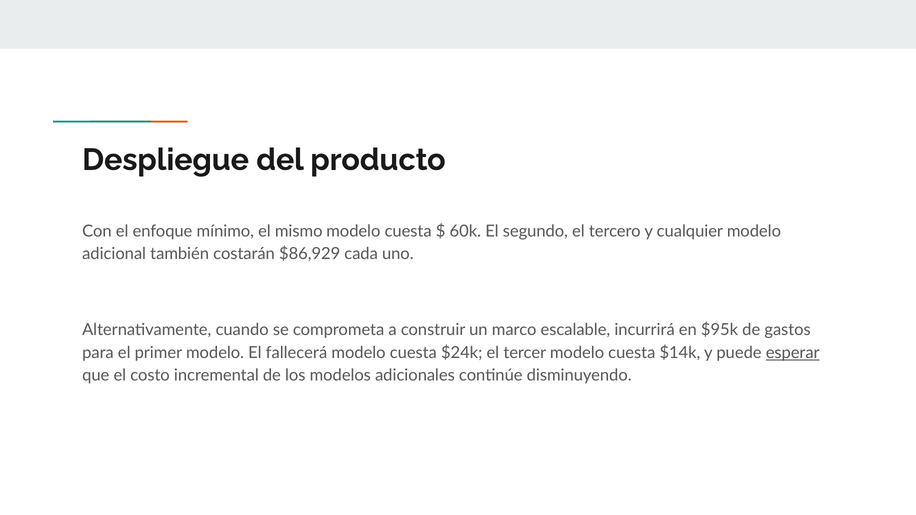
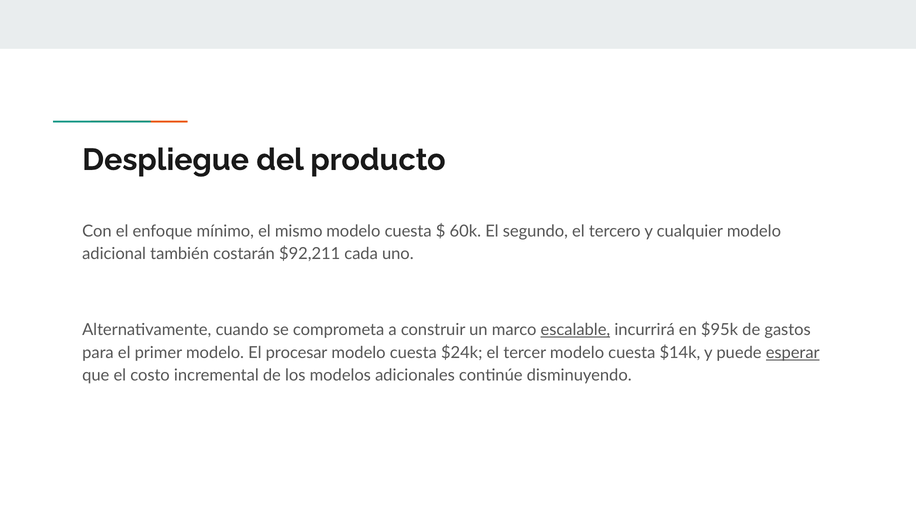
$86,929: $86,929 -> $92,211 (310, 254)
escalable underline: none -> present (575, 330)
fallecerá: fallecerá -> procesar (297, 353)
